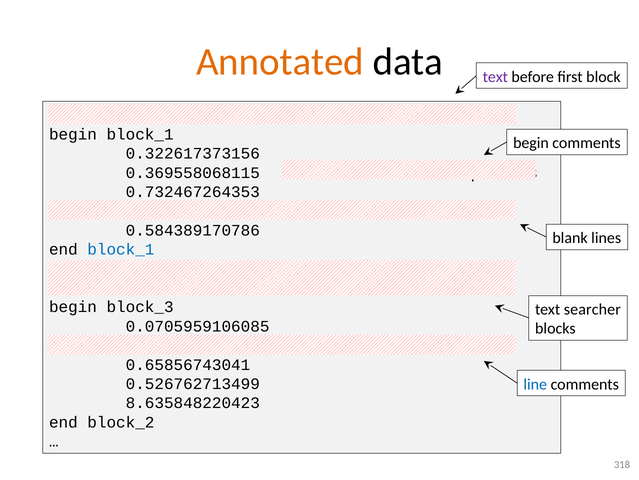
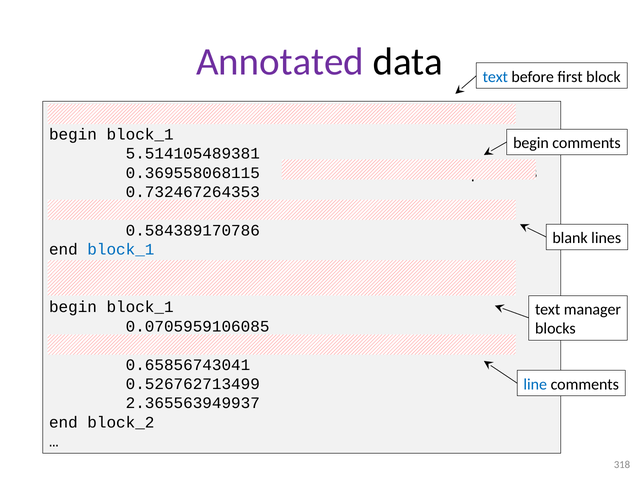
Annotated colour: orange -> purple (280, 62)
text colour: purple -> blue (495, 77)
0.322617373156: 0.322617373156 -> 5.514105489381 (193, 153)
block_3: block_3 -> block_1 (140, 307)
searcher: searcher -> manager (592, 309)
8.635848220423: 8.635848220423 -> 2.365563949937 (193, 403)
